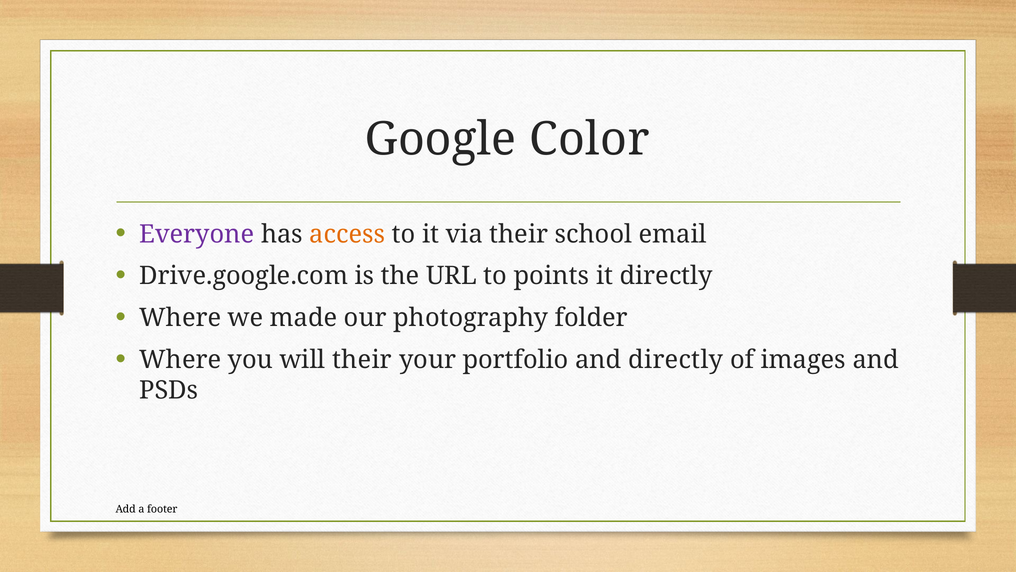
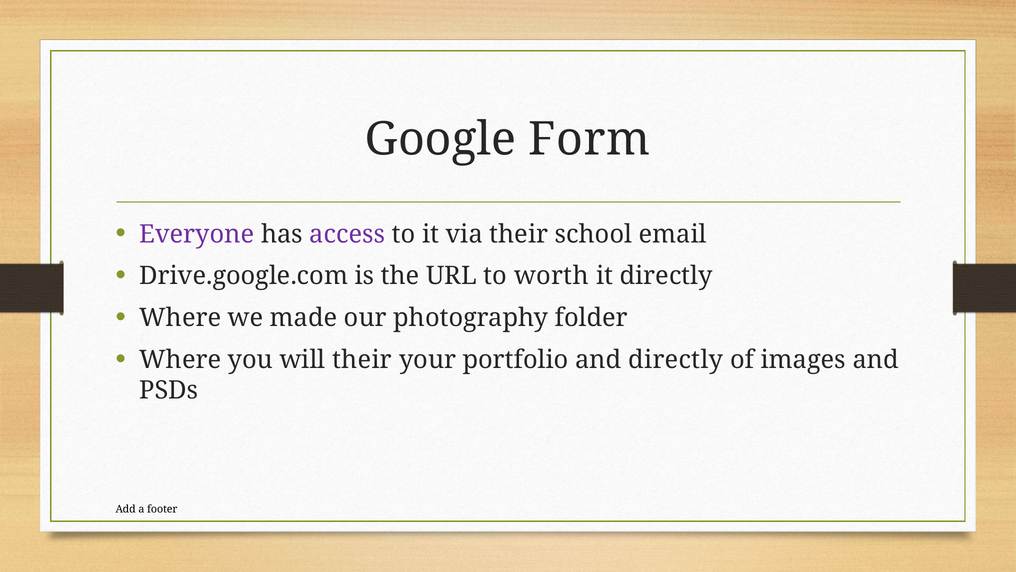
Color: Color -> Form (589, 139)
access colour: orange -> purple (347, 234)
points: points -> worth (551, 276)
